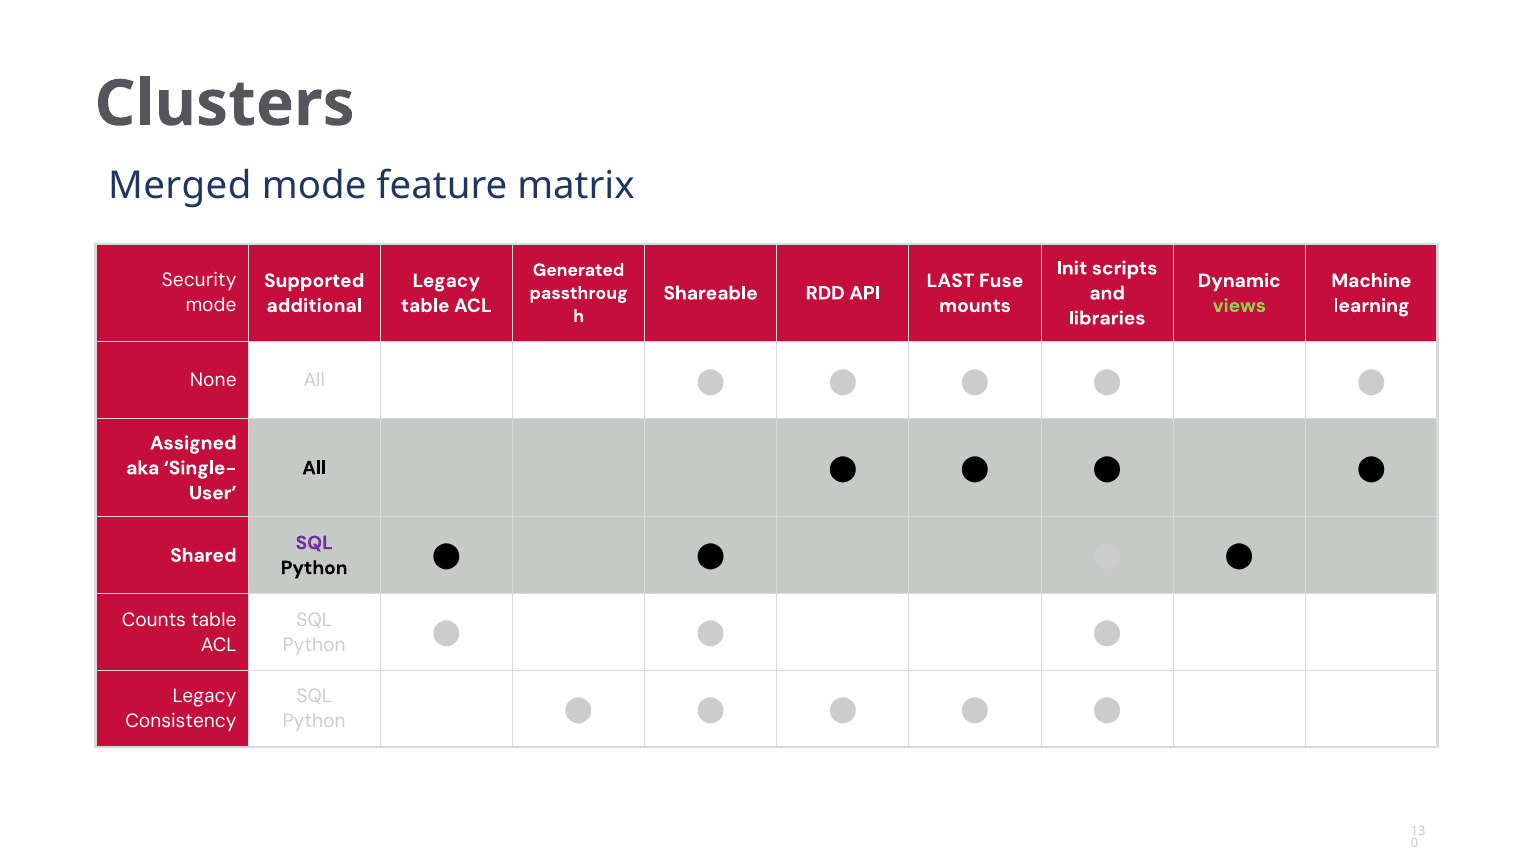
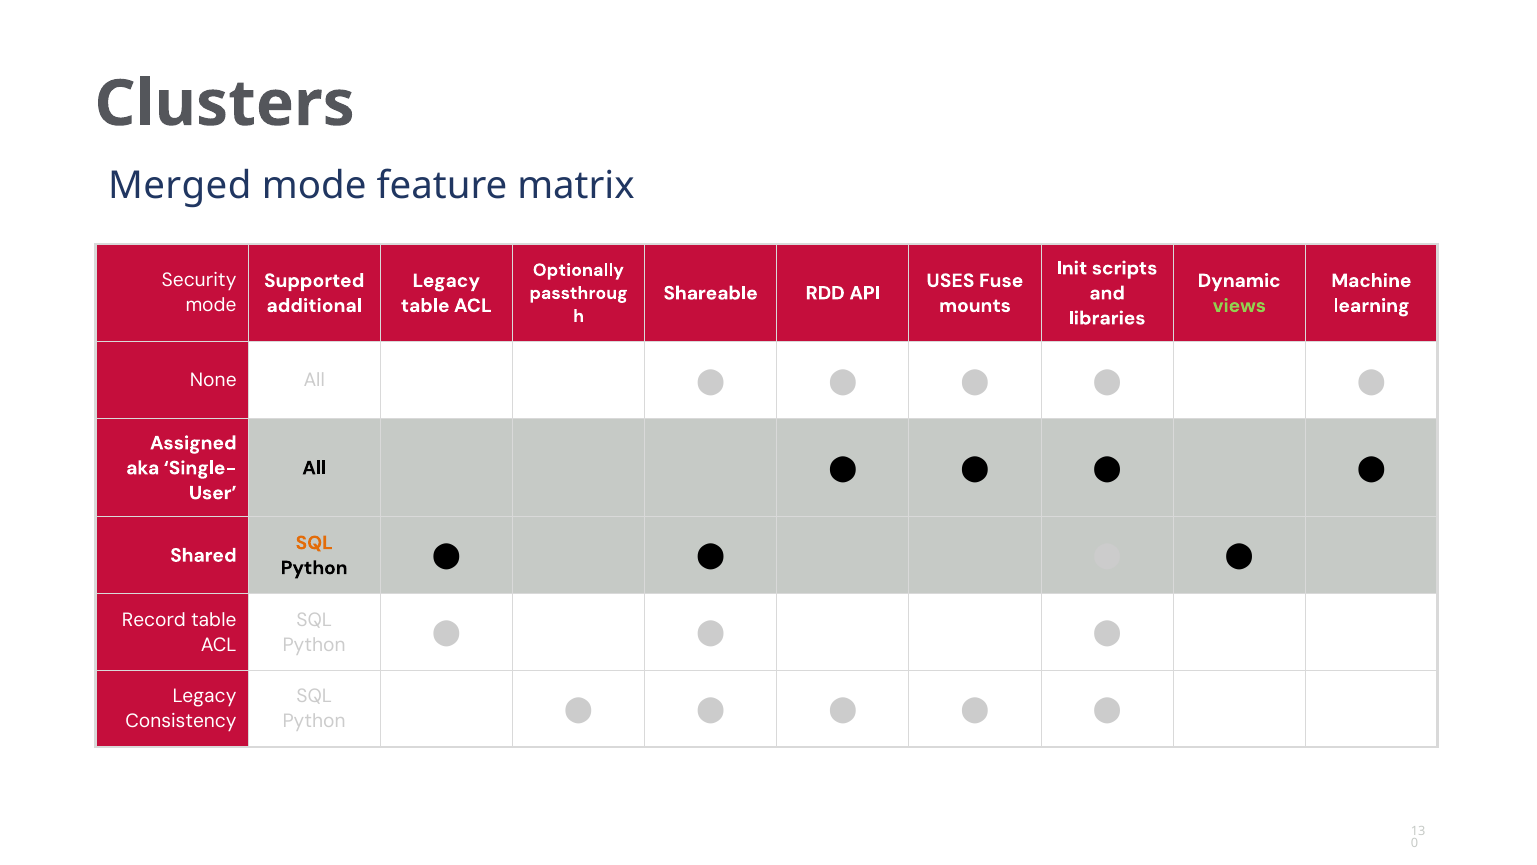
Generated: Generated -> Optionally (578, 270)
LAST: LAST -> USES (950, 280)
SQL colour: purple -> orange (314, 543)
Counts: Counts -> Record (154, 619)
